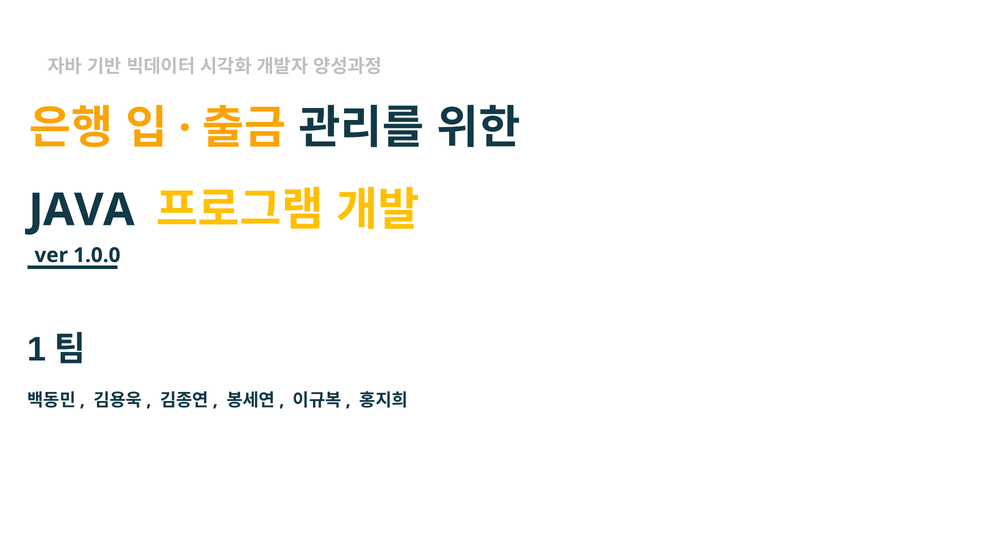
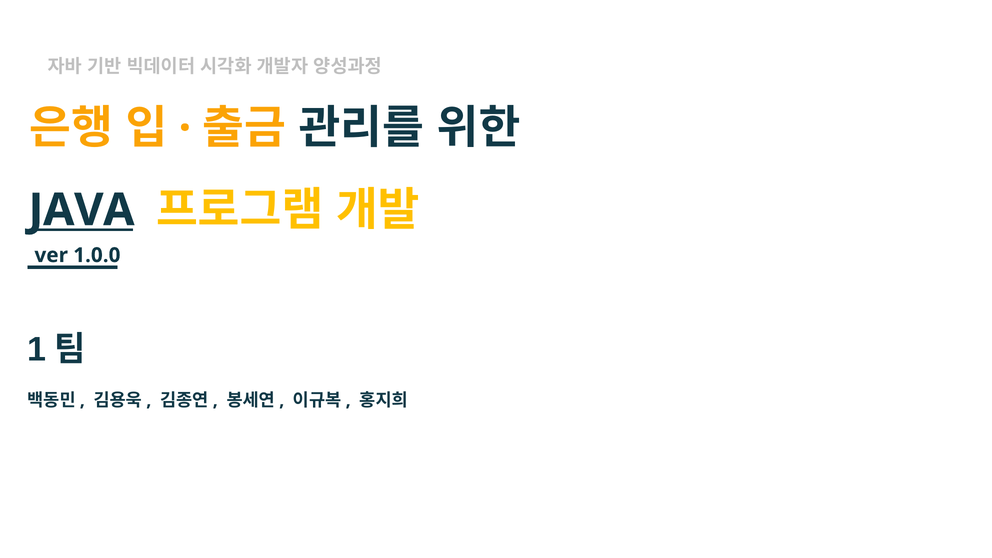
JAVA underline: none -> present (82, 210)
